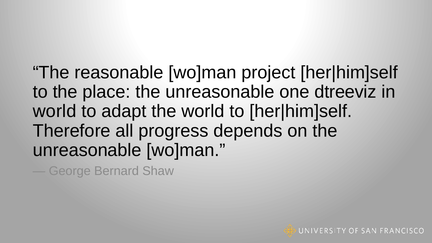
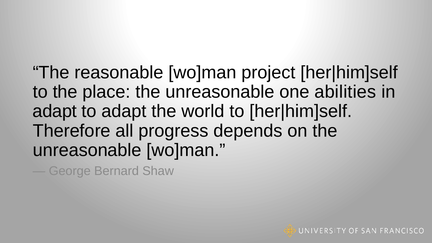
dtreeviz: dtreeviz -> abilities (345, 92)
world: world -> adapt (55, 111)
